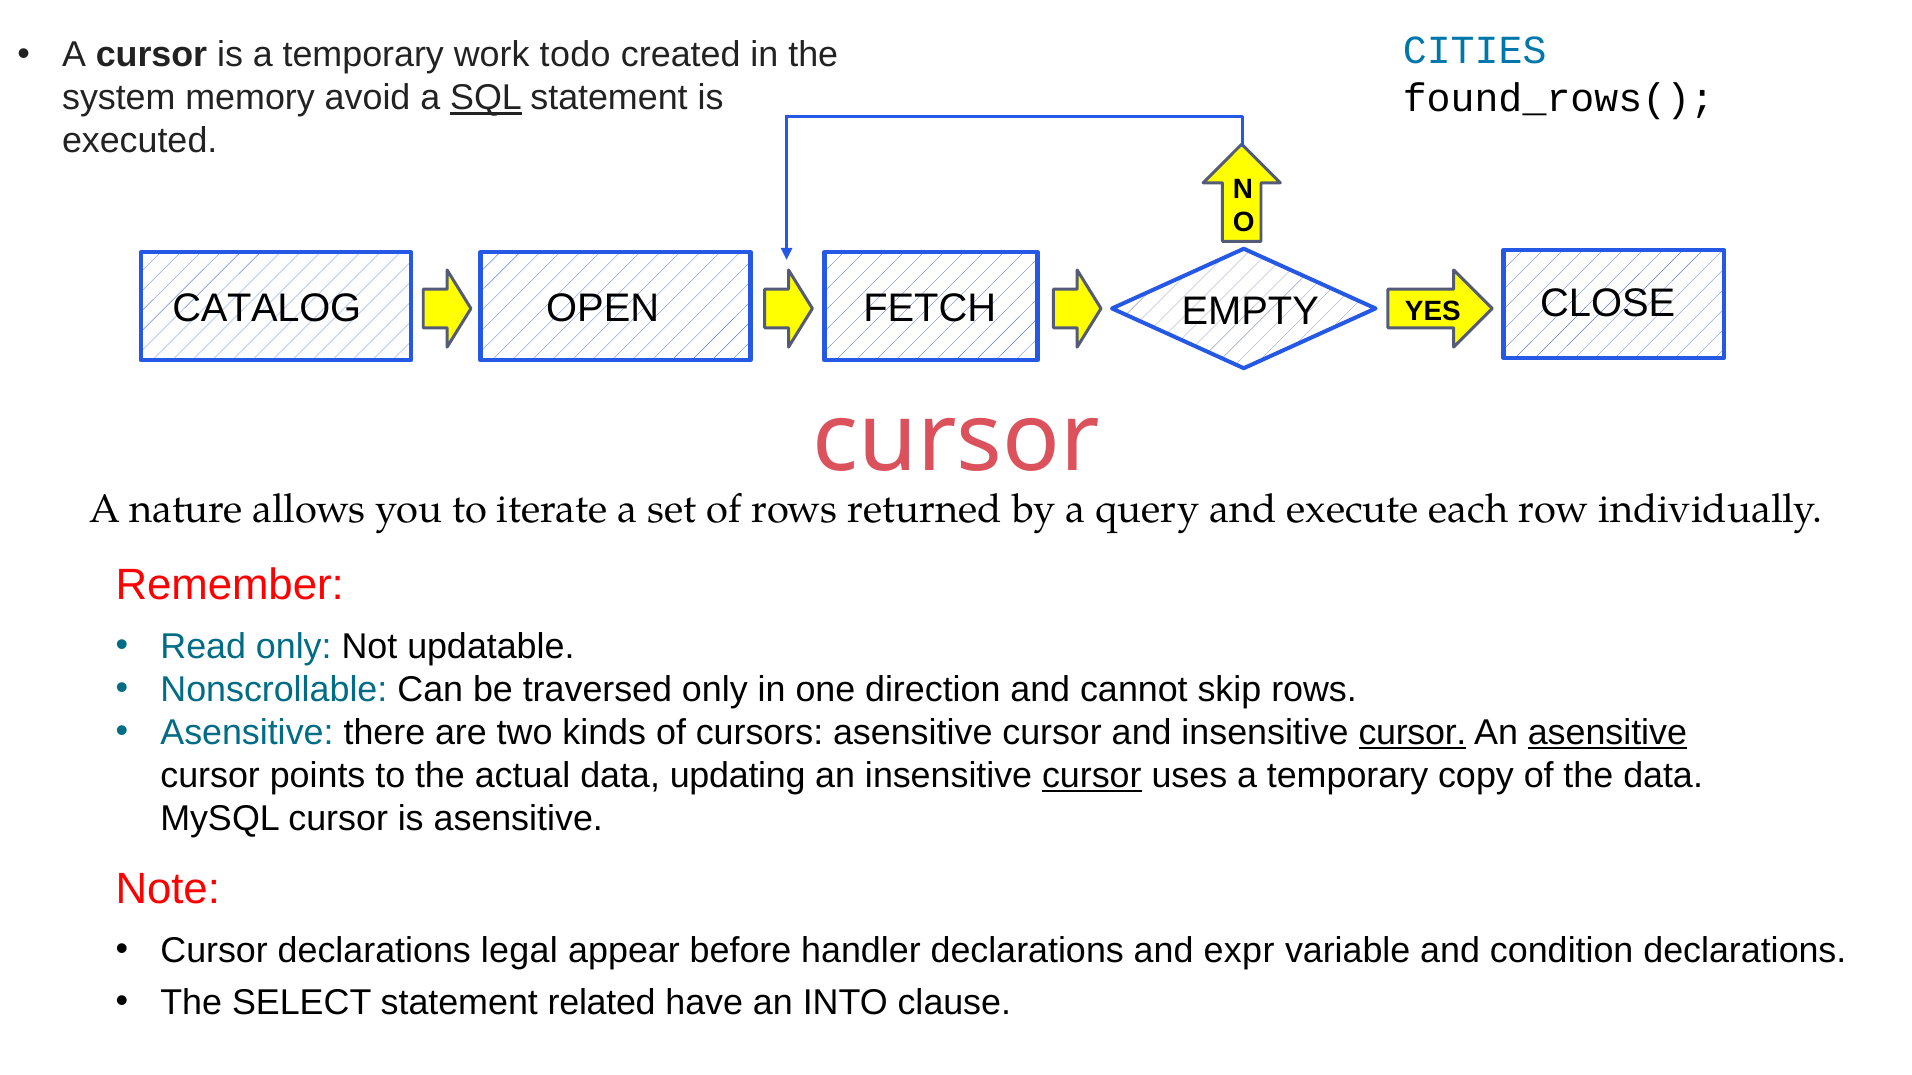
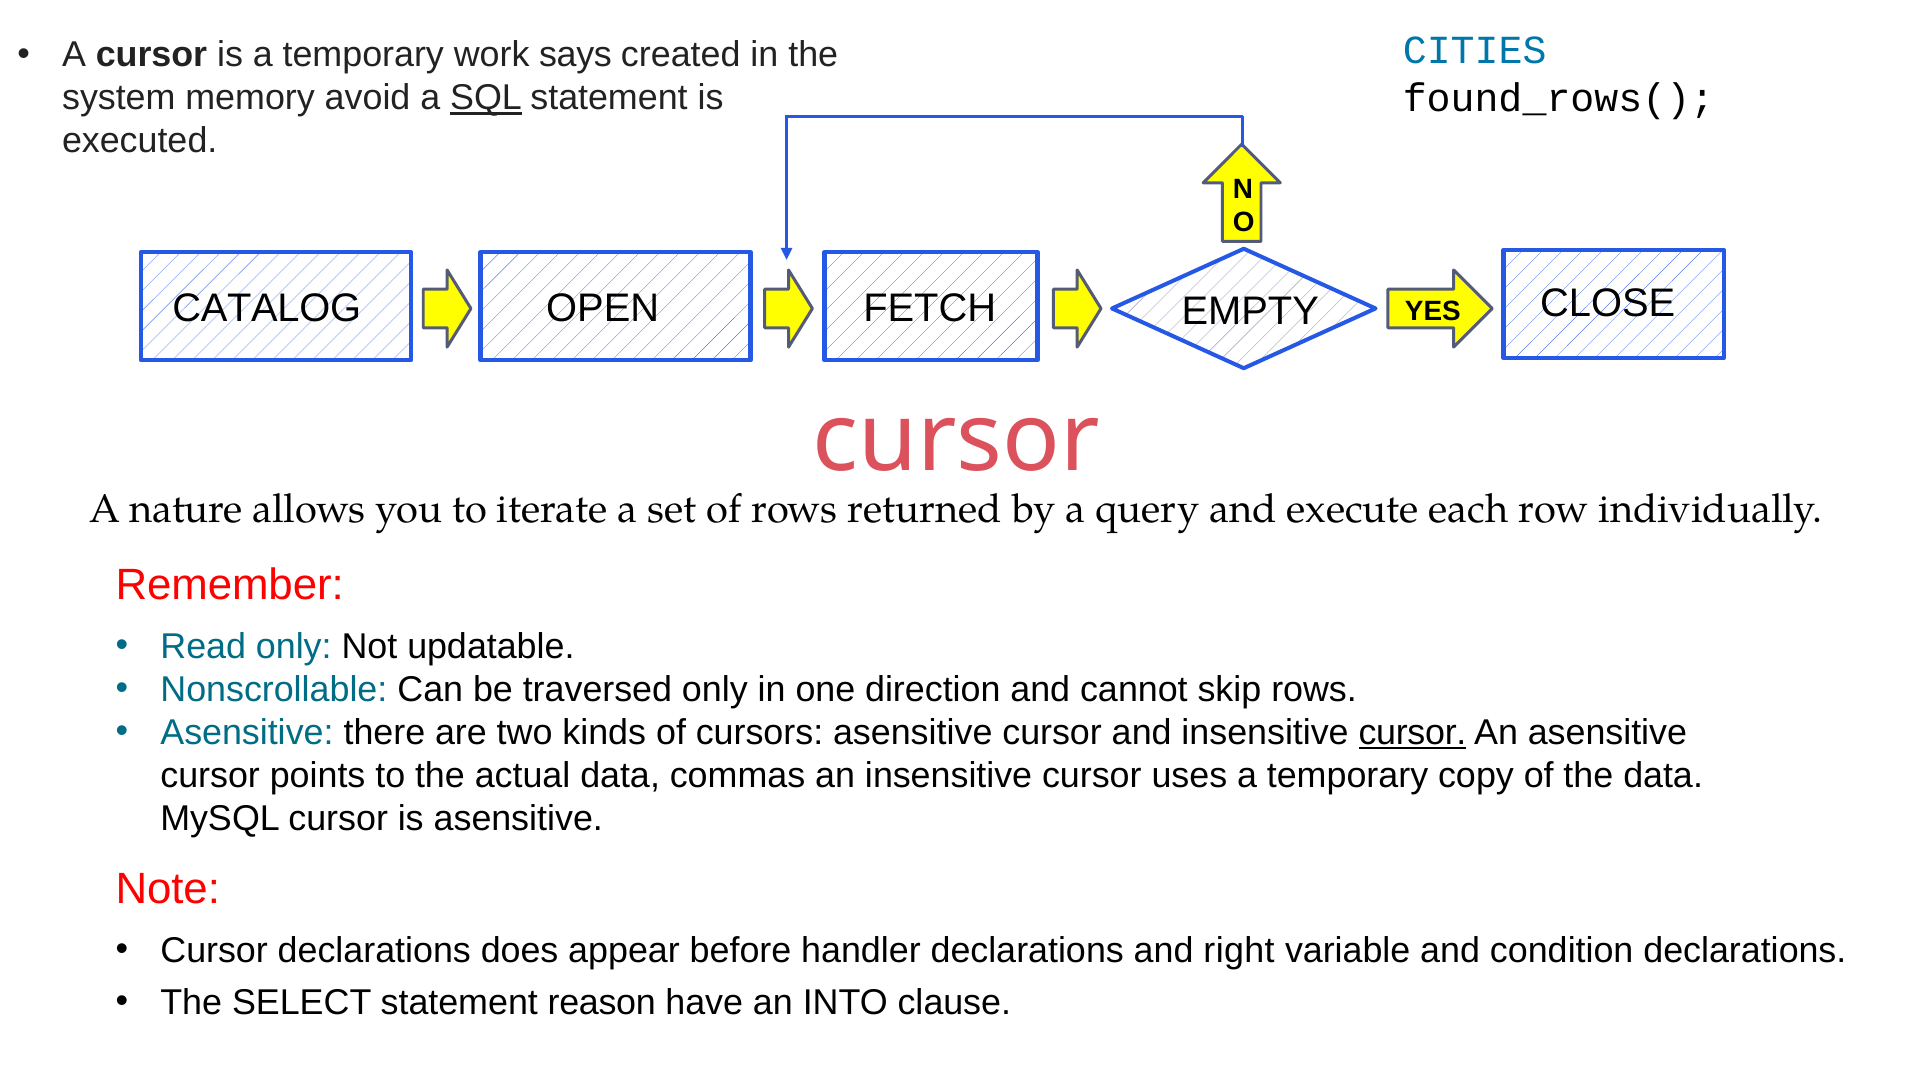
todo: todo -> says (575, 55)
asensitive underline: present -> none (1607, 733)
updating: updating -> commas (738, 776)
cursor underline: present -> none (1092, 776)
legal: legal -> does (520, 951)
expr: expr -> right (1239, 951)
related: related -> reason (602, 1003)
